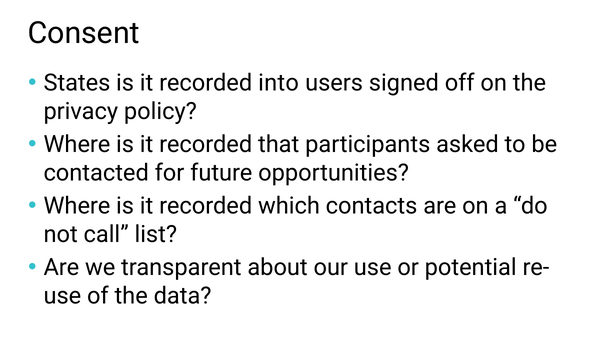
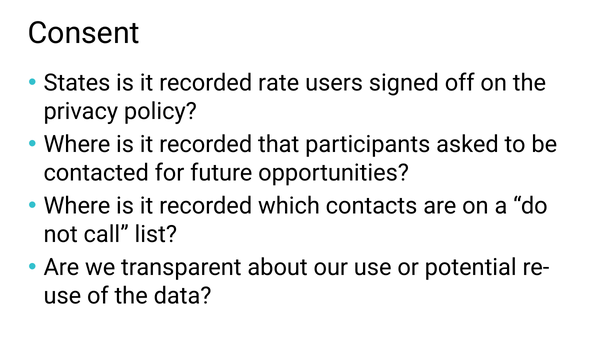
into: into -> rate (279, 83)
